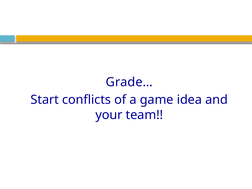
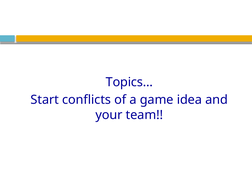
Grade…: Grade… -> Topics… (129, 82)
